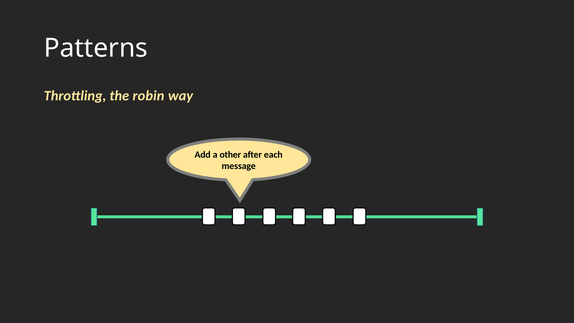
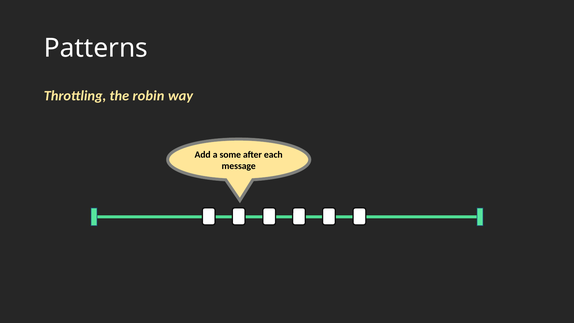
other: other -> some (230, 154)
